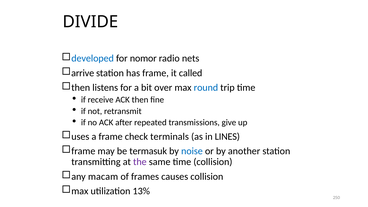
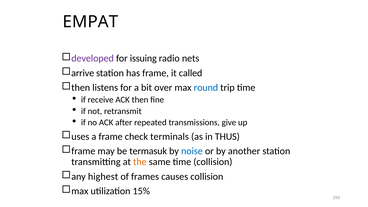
DIVIDE: DIVIDE -> EMPAT (90, 22)
developed colour: blue -> purple (93, 58)
nomor: nomor -> issuing (143, 58)
LINES: LINES -> THUS (227, 137)
the colour: purple -> orange (140, 162)
macam: macam -> highest (103, 176)
13%: 13% -> 15% (141, 191)
